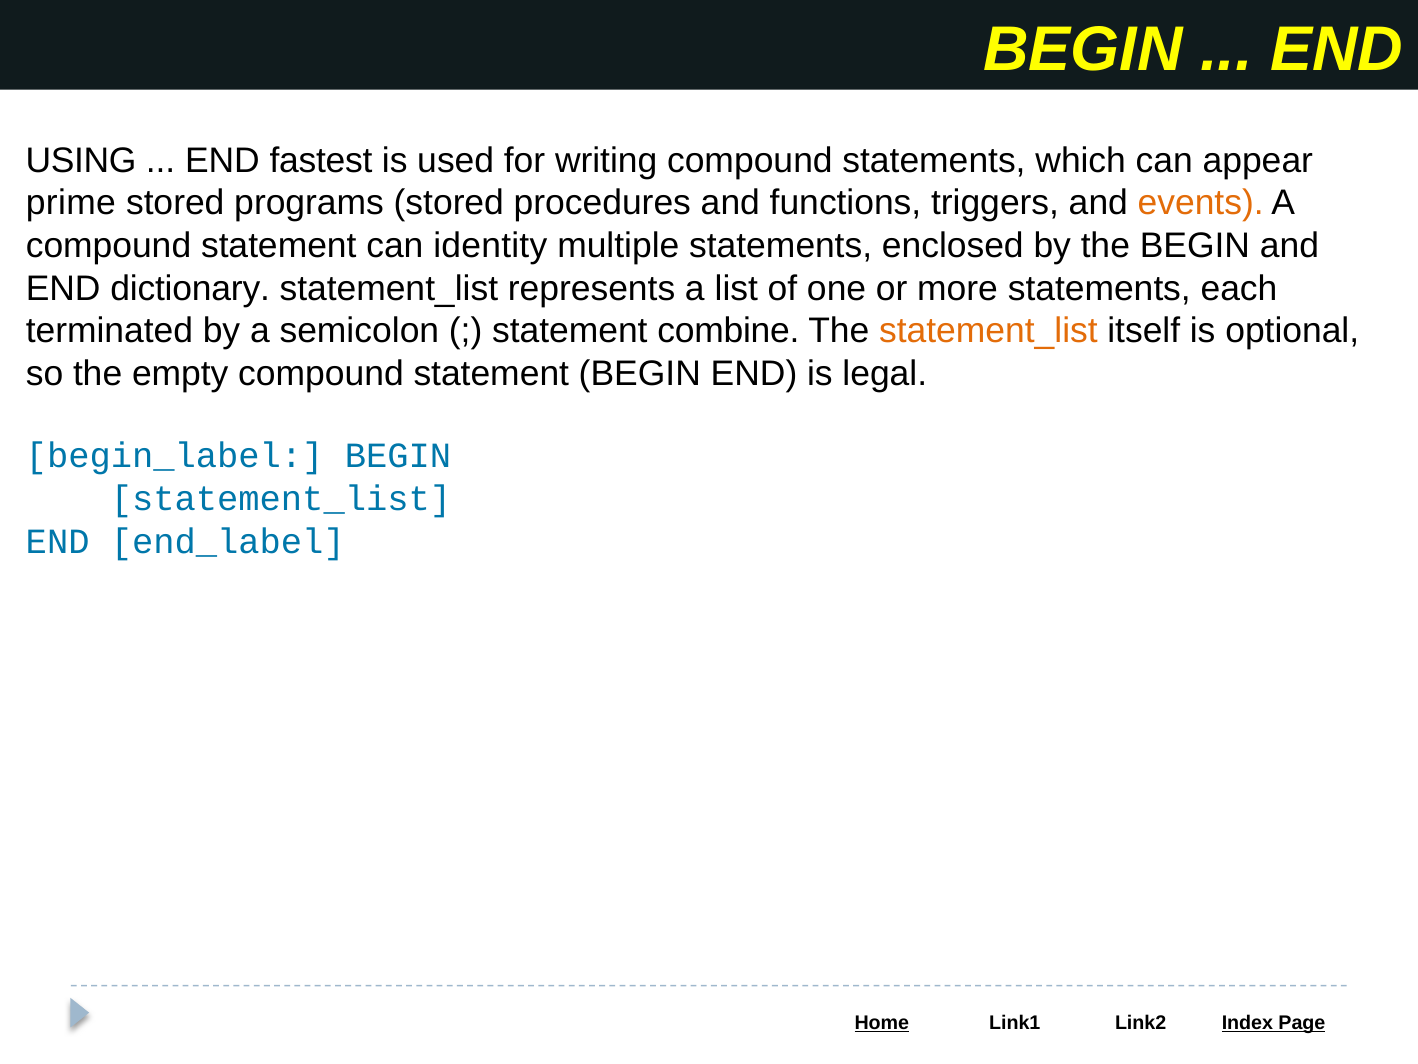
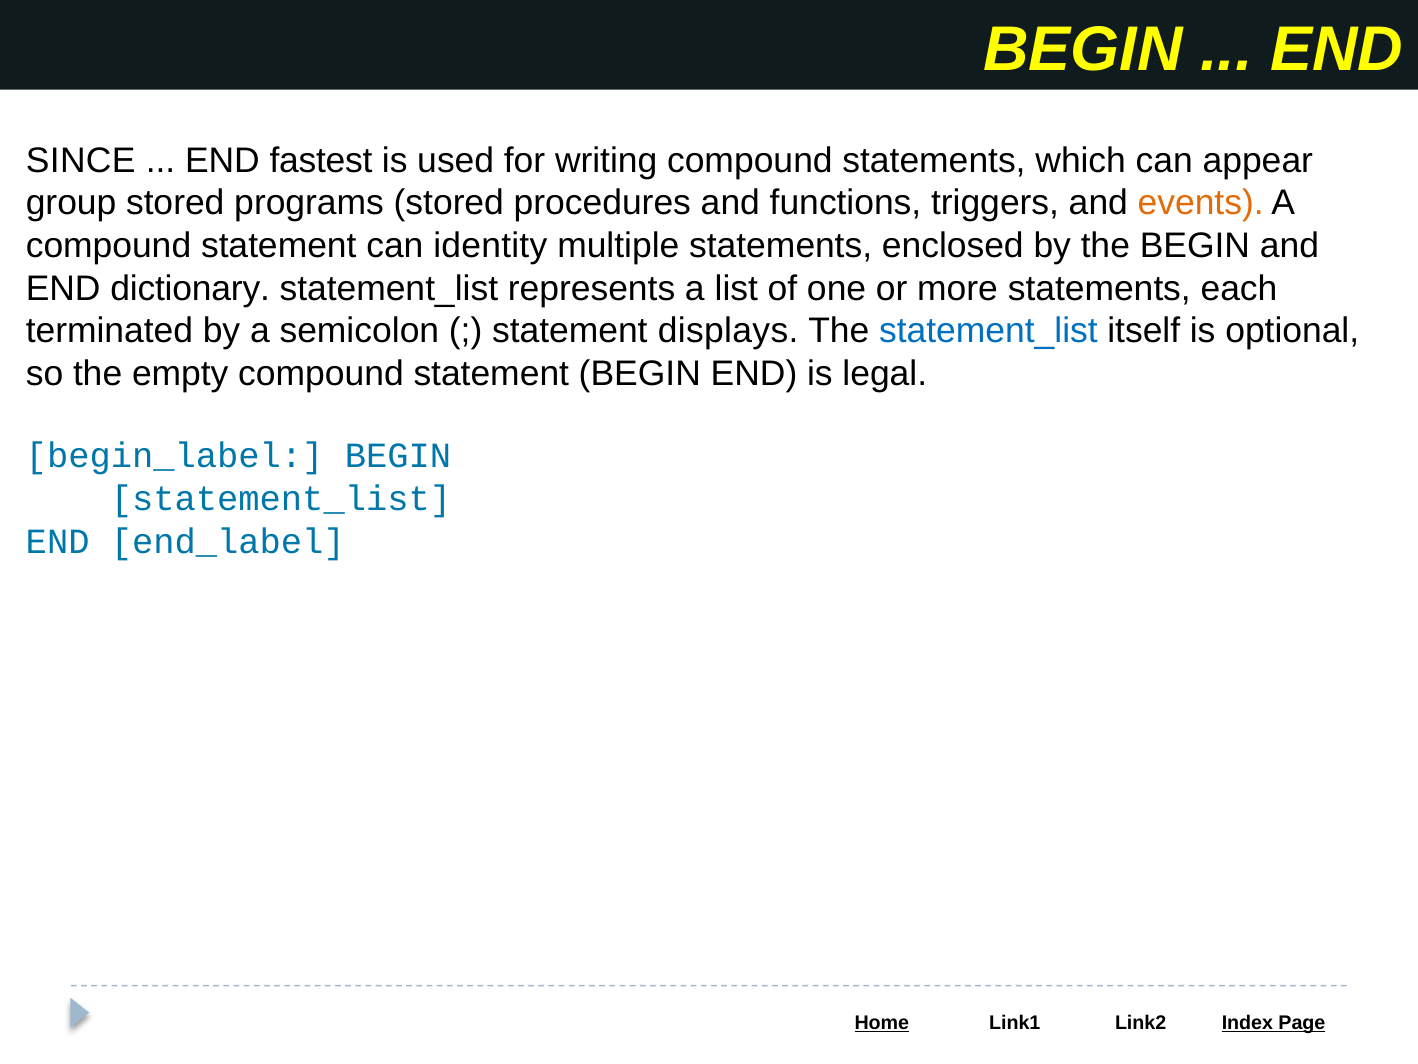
USING: USING -> SINCE (81, 161)
prime: prime -> group (71, 203)
combine: combine -> displays (728, 331)
statement_list colour: orange -> blue (988, 331)
